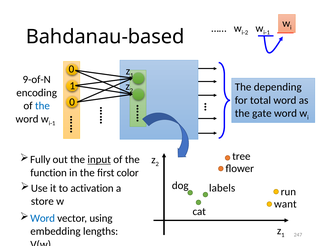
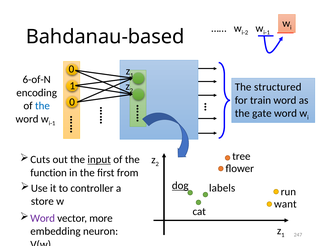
9-of-N: 9-of-N -> 6-of-N (37, 80)
depending: depending -> structured (278, 87)
total: total -> train (261, 100)
Fully: Fully -> Cuts (40, 160)
color: color -> from (128, 173)
dog underline: none -> present (180, 186)
activation: activation -> controller (92, 188)
Word colour: blue -> purple (43, 218)
using: using -> more (101, 218)
lengths: lengths -> neuron (101, 231)
